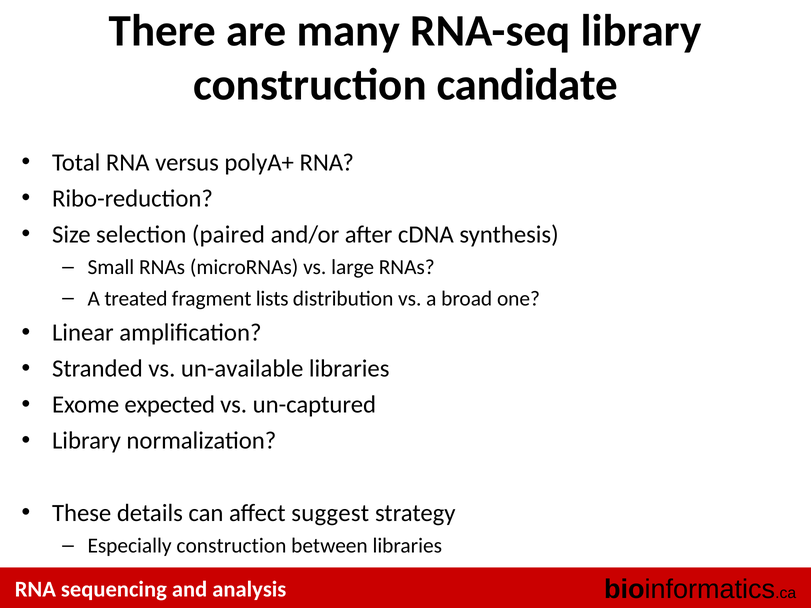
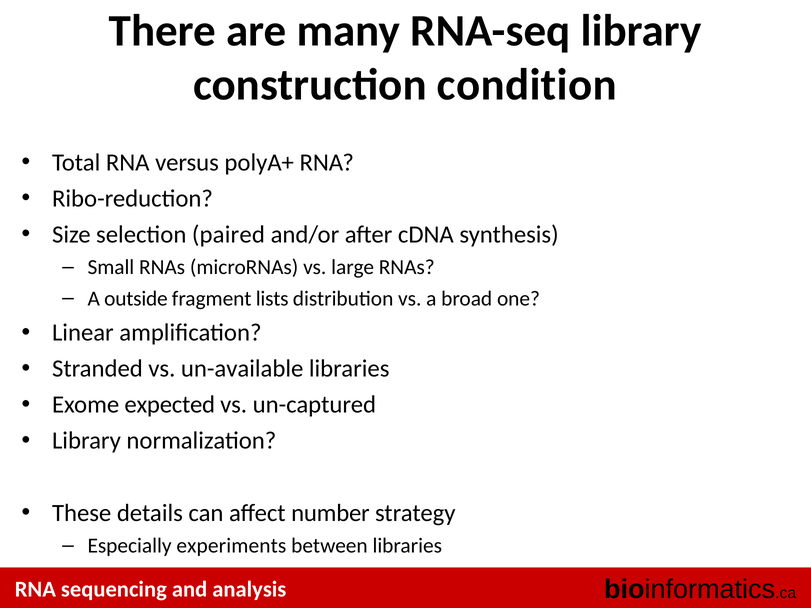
candidate: candidate -> condition (527, 85)
treated: treated -> outside (136, 299)
suggest: suggest -> number (330, 513)
Especially construction: construction -> experiments (231, 546)
